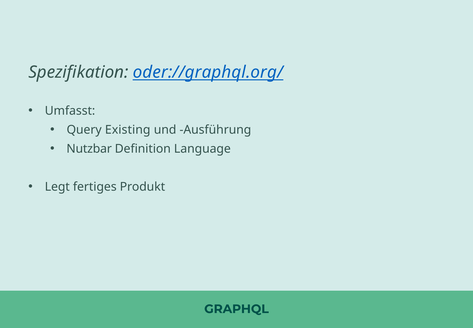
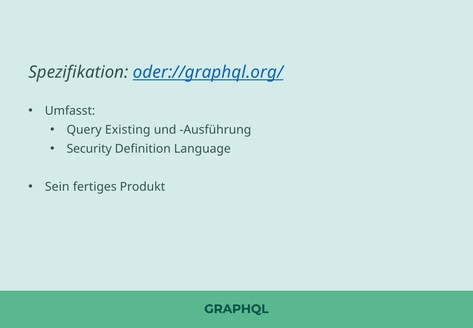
Nutzbar: Nutzbar -> Security (89, 149)
Legt: Legt -> Sein (57, 186)
